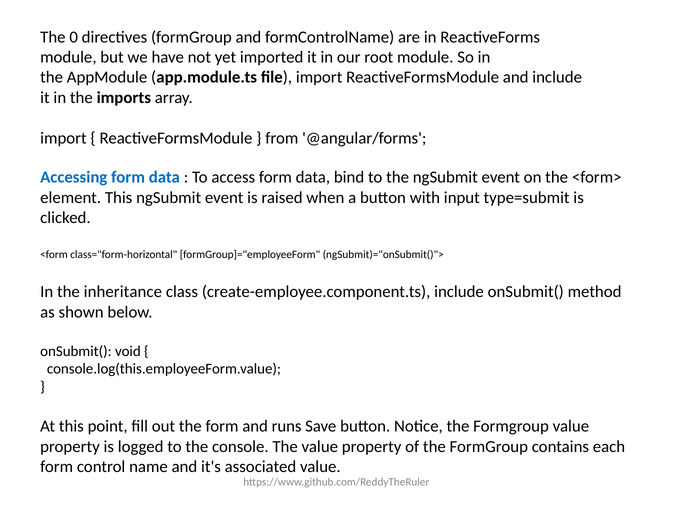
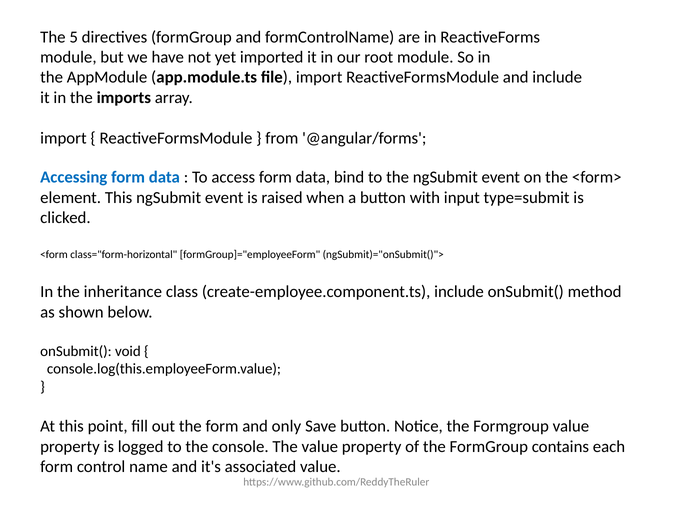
0: 0 -> 5 (74, 37)
runs: runs -> only (286, 426)
